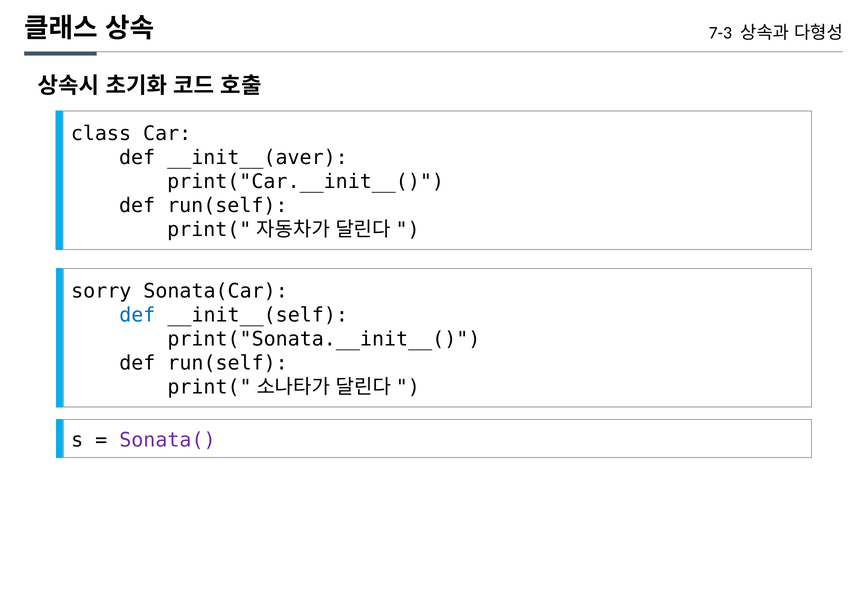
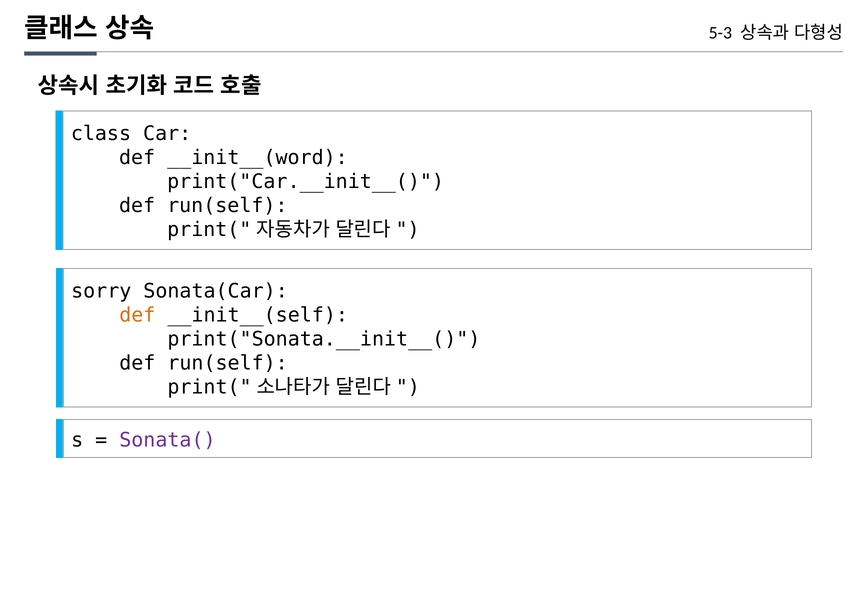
7-3: 7-3 -> 5-3 (720, 33)
__init__(aver: __init__(aver -> __init__(word (257, 158)
def colour: blue -> orange (137, 315)
